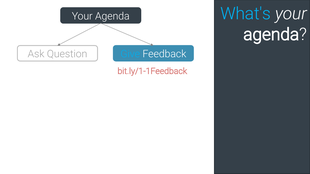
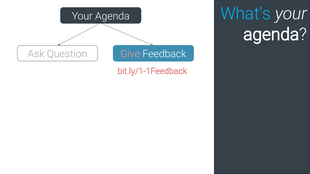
Give colour: light blue -> pink (130, 54)
